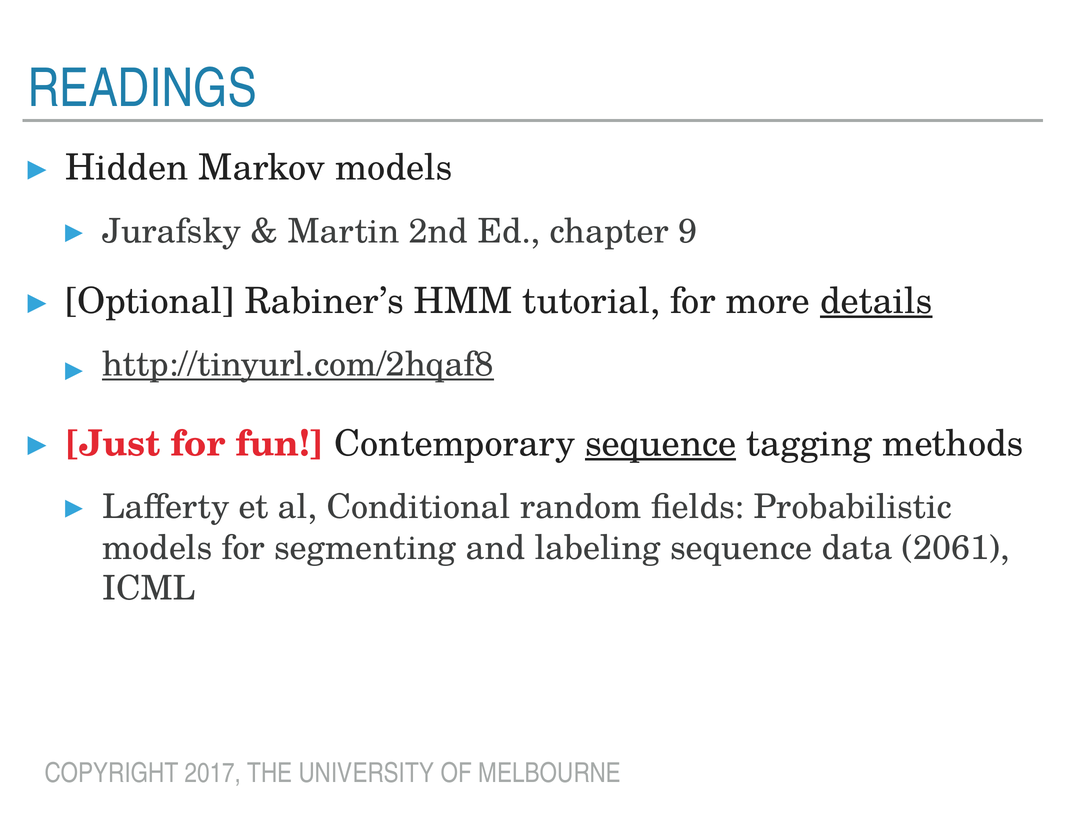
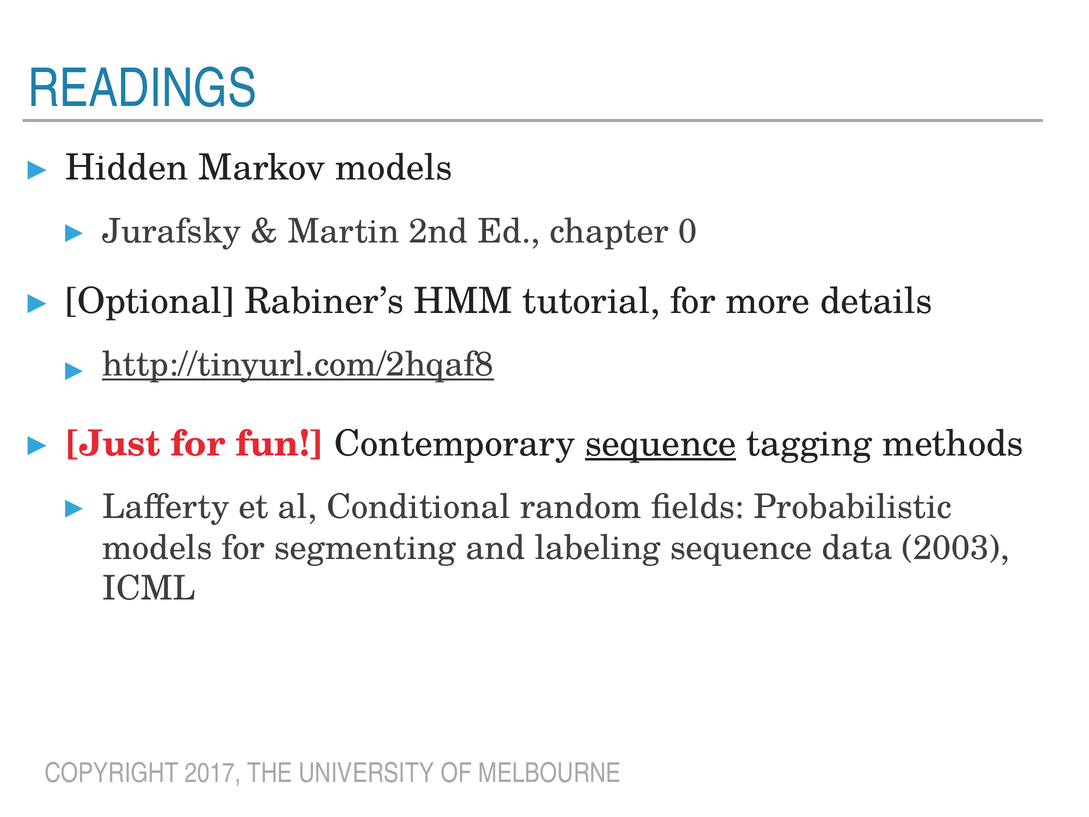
9: 9 -> 0 (688, 231)
details underline: present -> none (876, 301)
2061: 2061 -> 2003 (956, 548)
